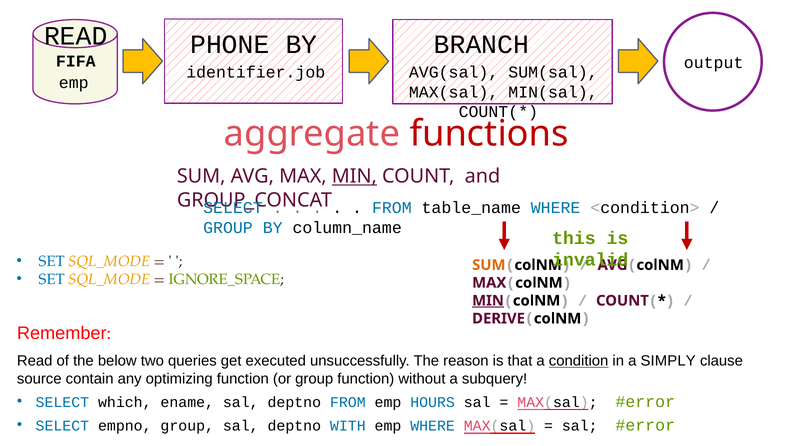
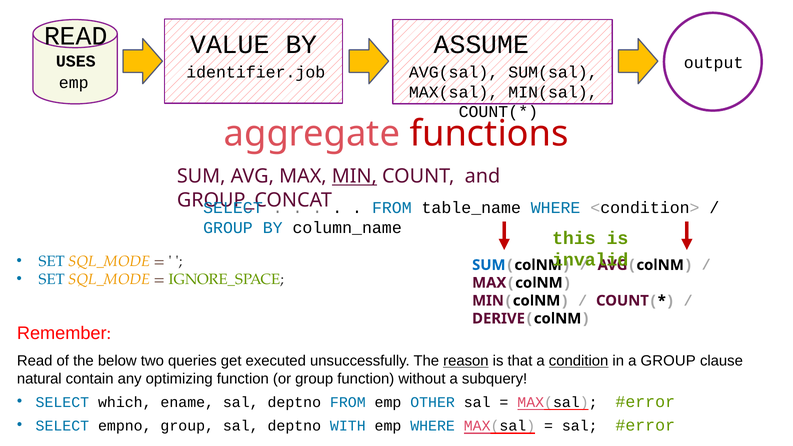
BRANCH: BRANCH -> ASSUME (481, 44)
PHONE: PHONE -> VALUE (230, 45)
FIFA: FIFA -> USES (76, 61)
SUM colour: orange -> blue (489, 265)
MIN underline: present -> none (488, 301)
reason underline: none -> present (466, 361)
a SIMPLY: SIMPLY -> GROUP (668, 361)
source: source -> natural (39, 379)
HOURS: HOURS -> OTHER (433, 402)
